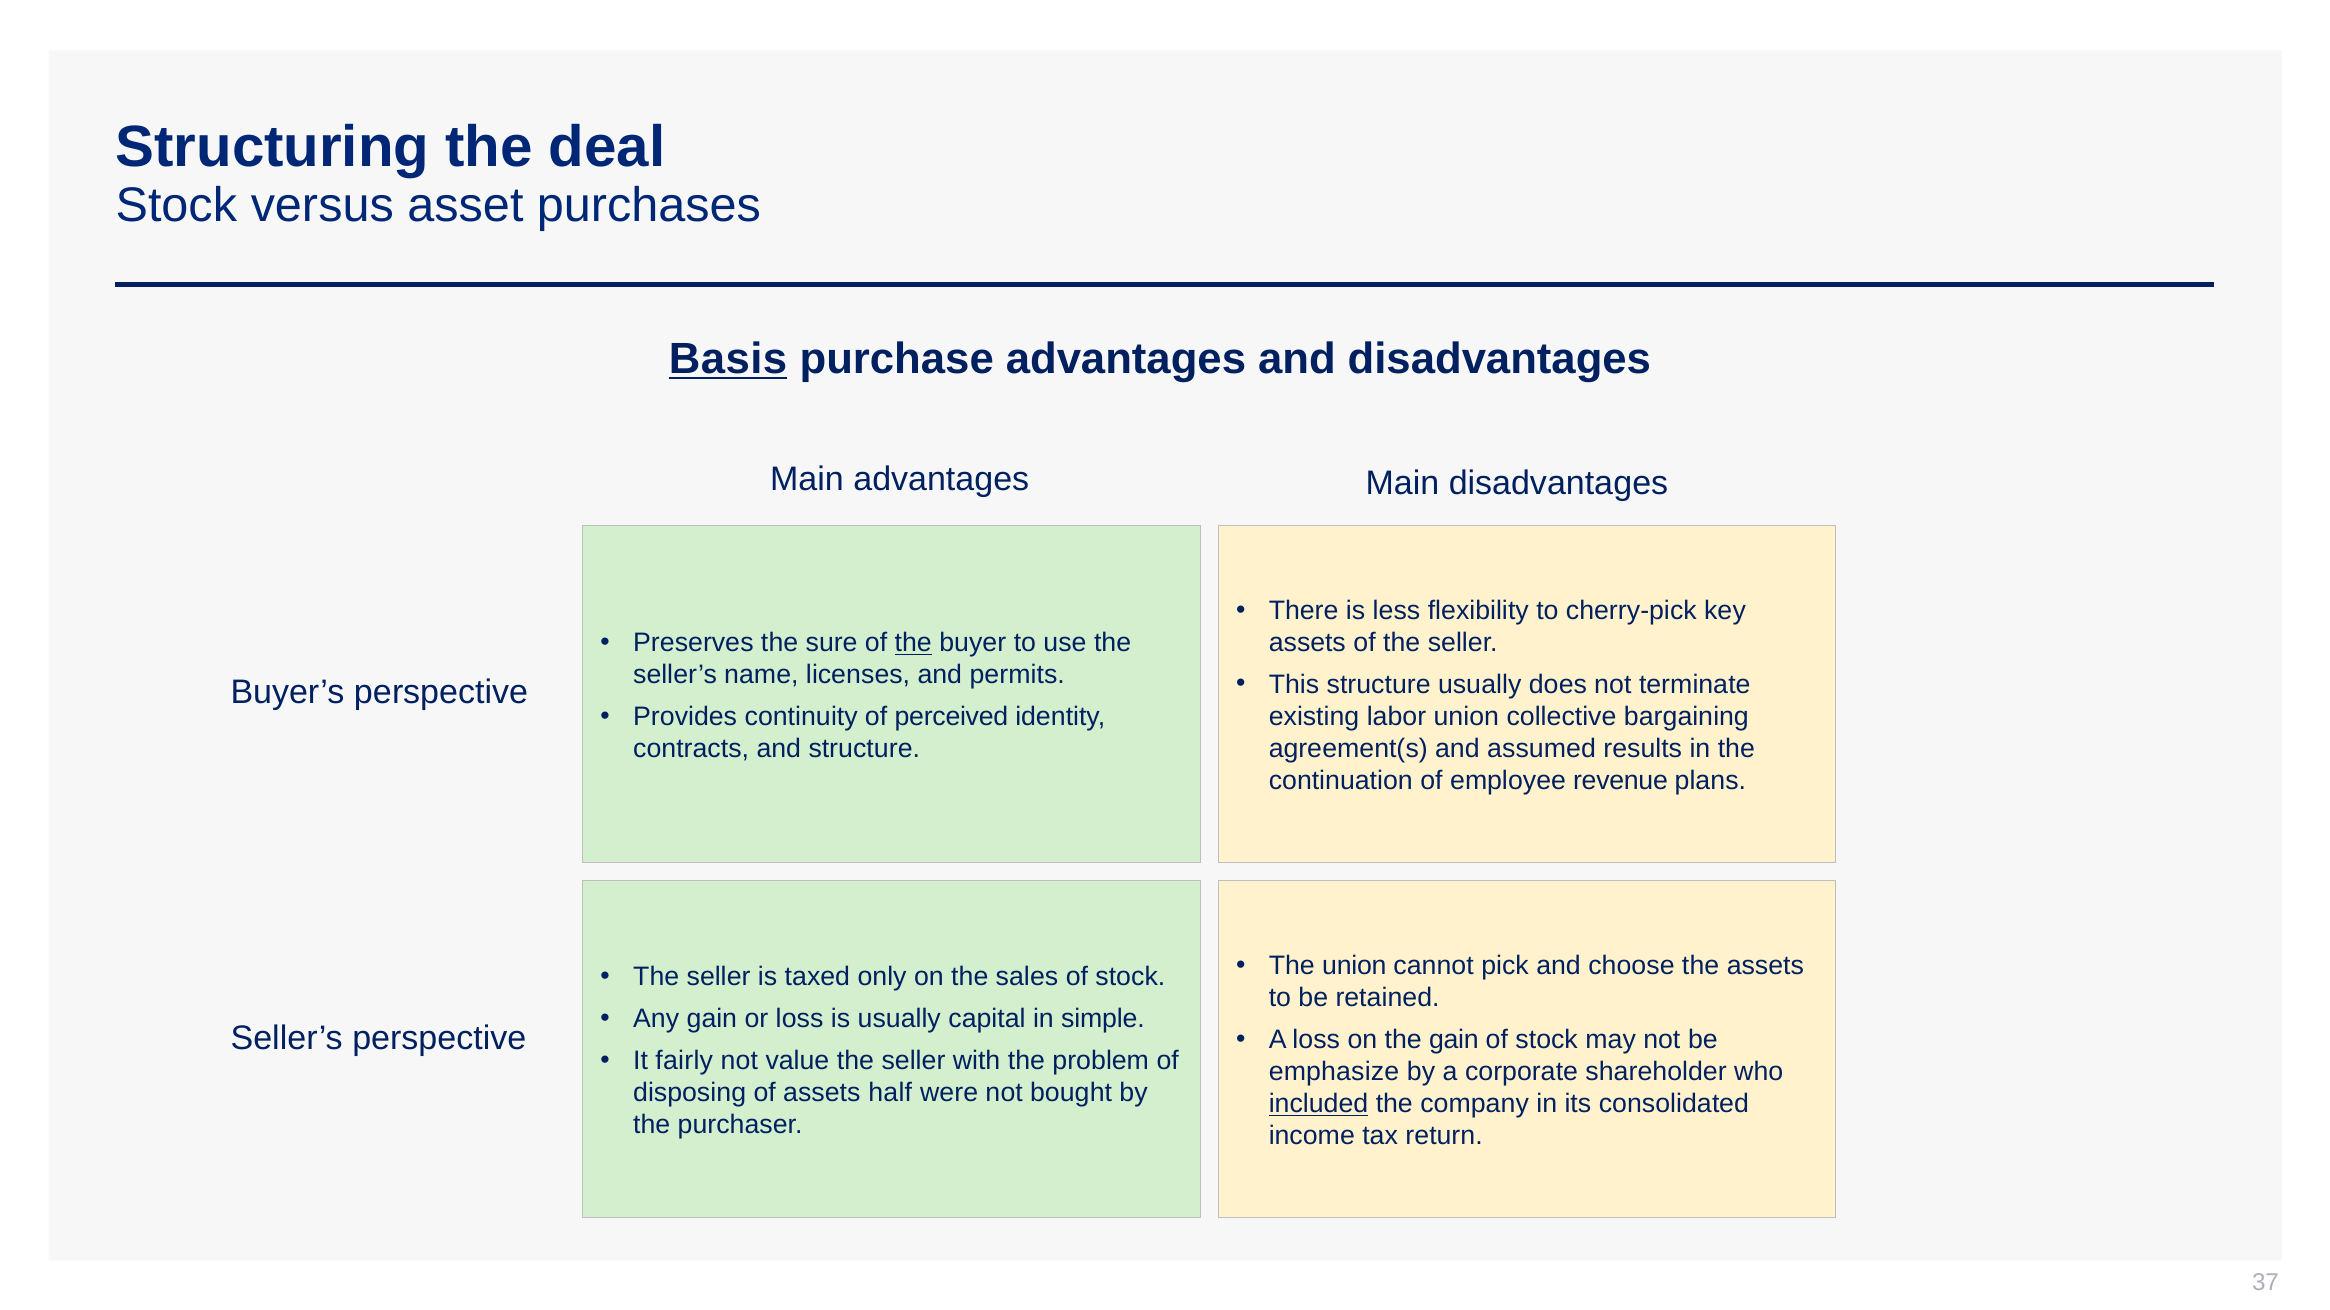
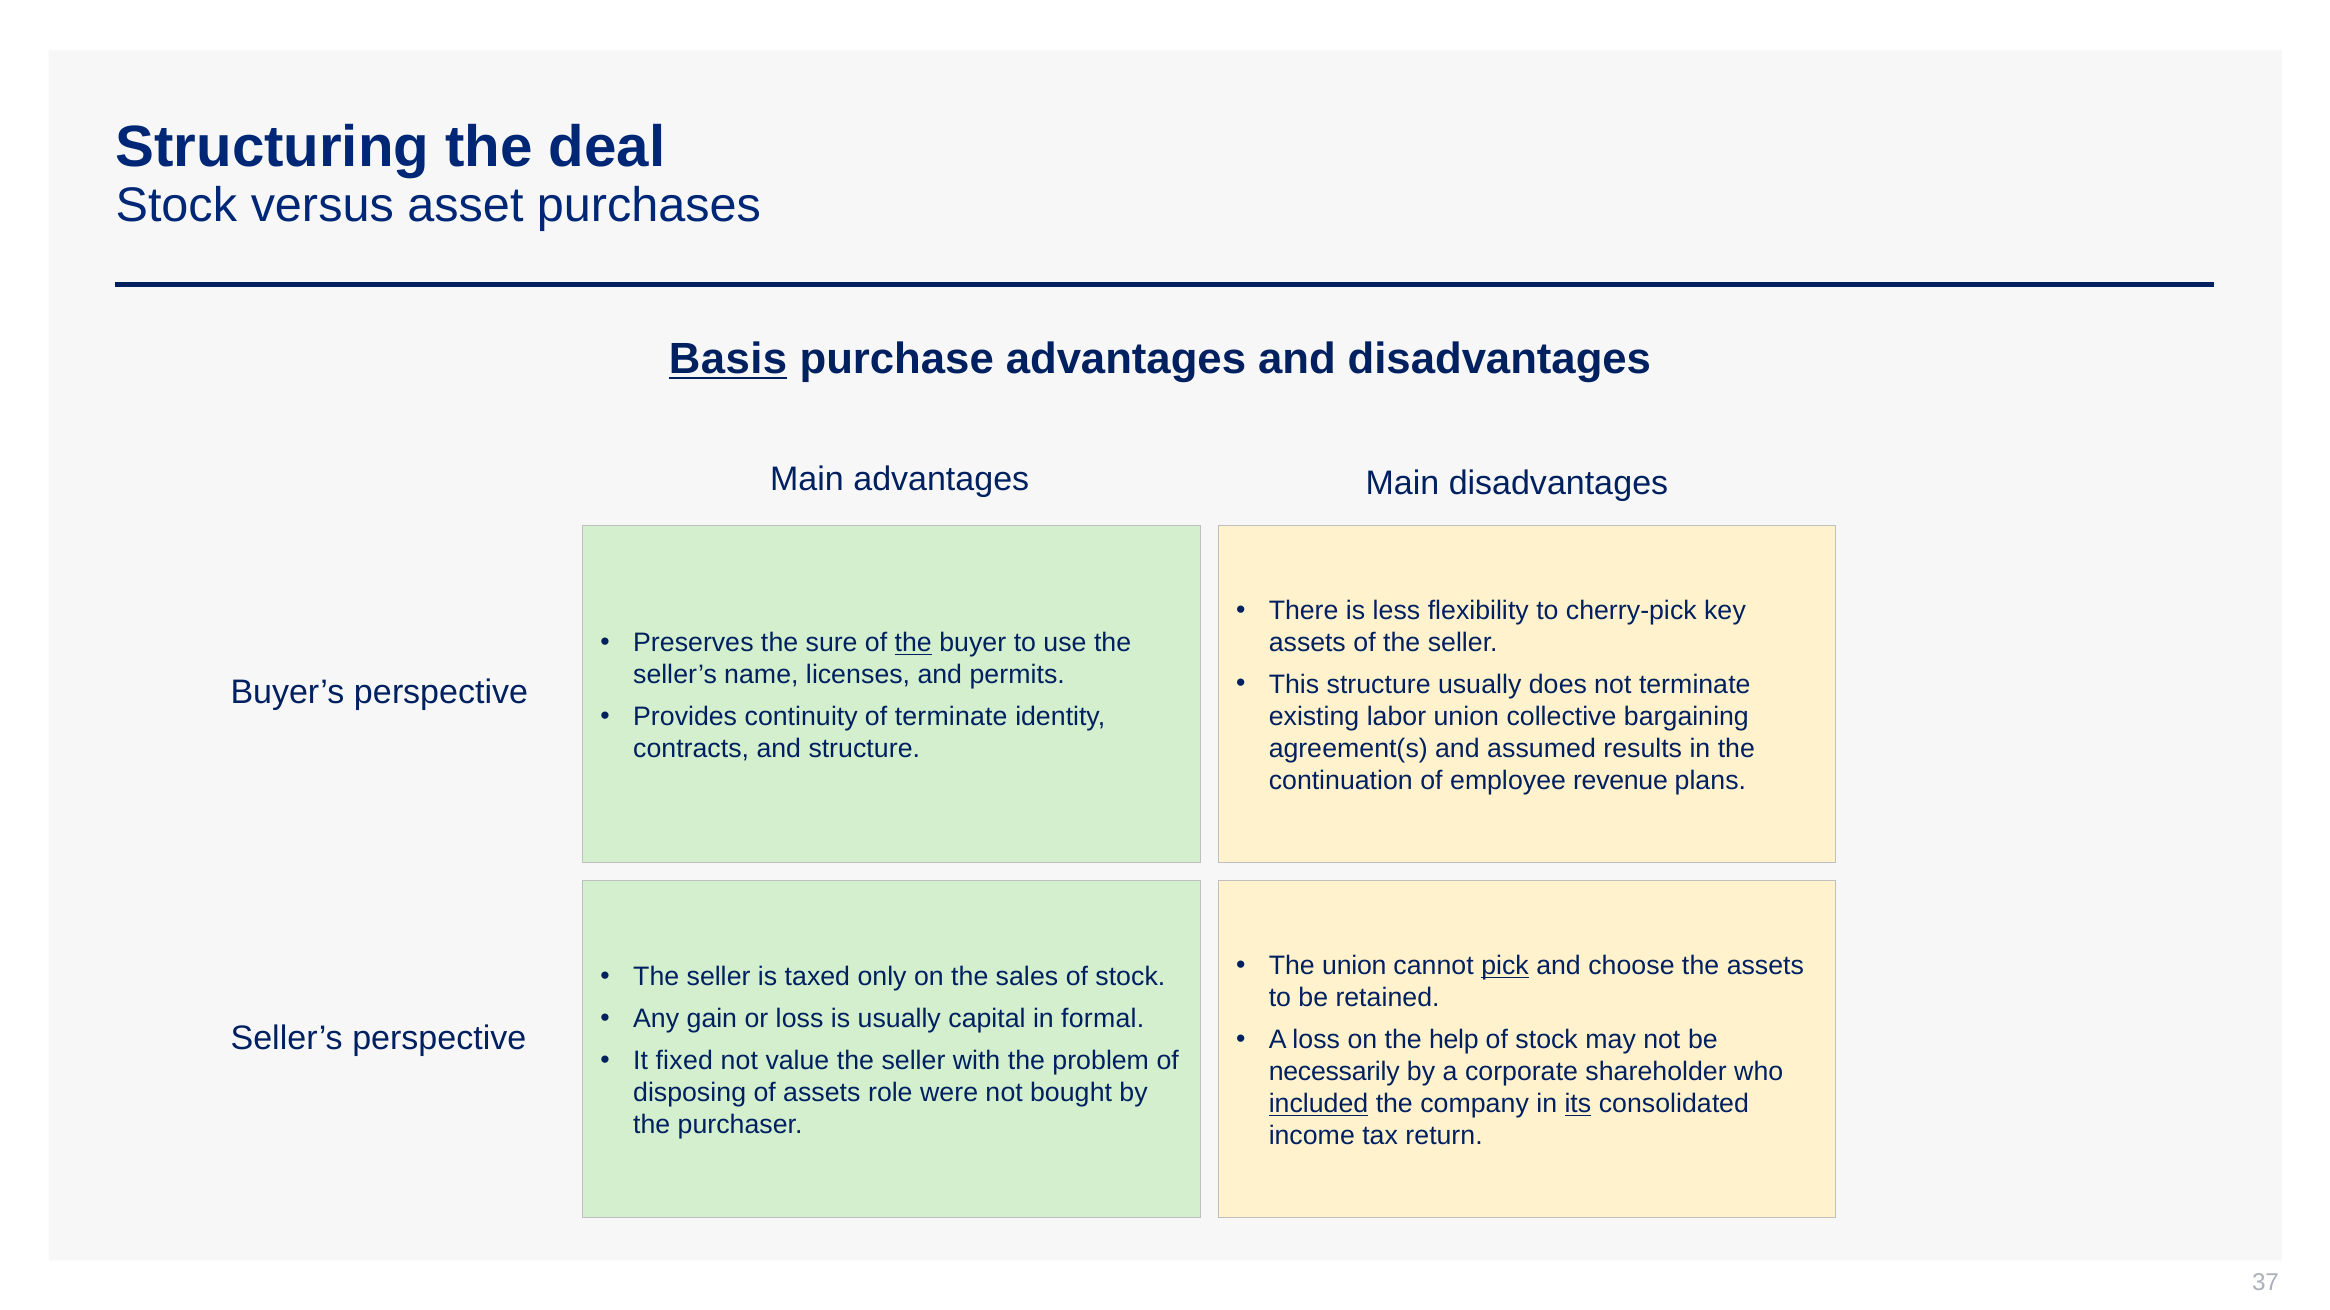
of perceived: perceived -> terminate (951, 717)
pick underline: none -> present (1505, 966)
simple: simple -> formal (1103, 1019)
the gain: gain -> help (1454, 1040)
fairly: fairly -> fixed (684, 1061)
emphasize: emphasize -> necessarily (1334, 1072)
half: half -> role (890, 1093)
its underline: none -> present (1578, 1104)
